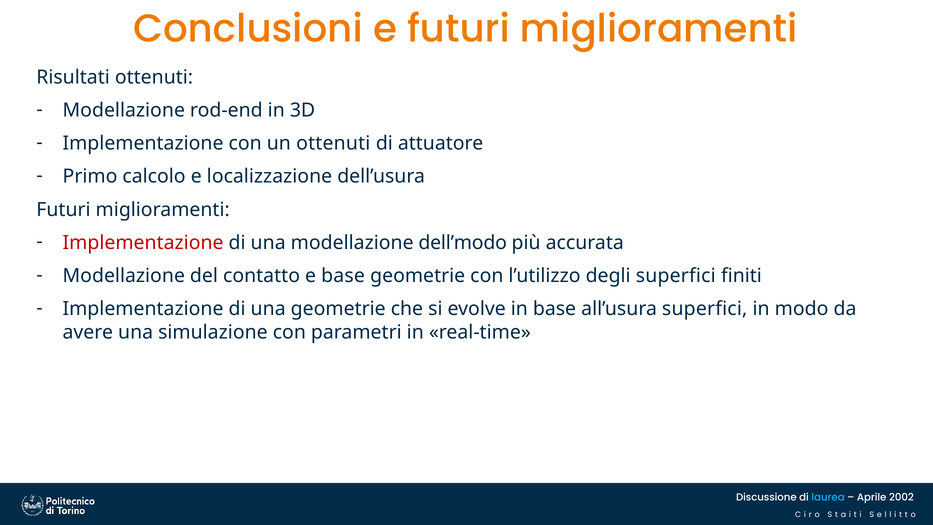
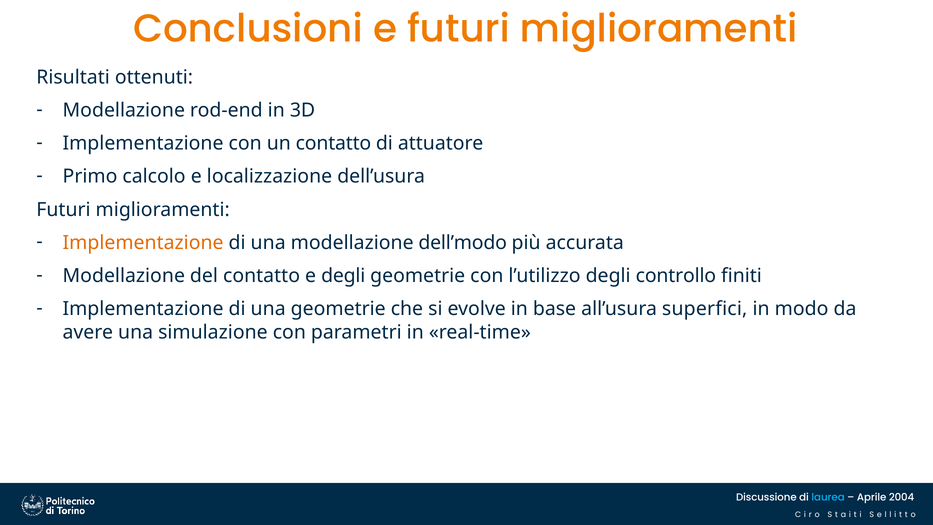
un ottenuti: ottenuti -> contatto (333, 143)
Implementazione colour: red -> orange (143, 243)
e base: base -> degli (343, 276)
degli superfici: superfici -> controllo (676, 276)
2002: 2002 -> 2004 (902, 497)
